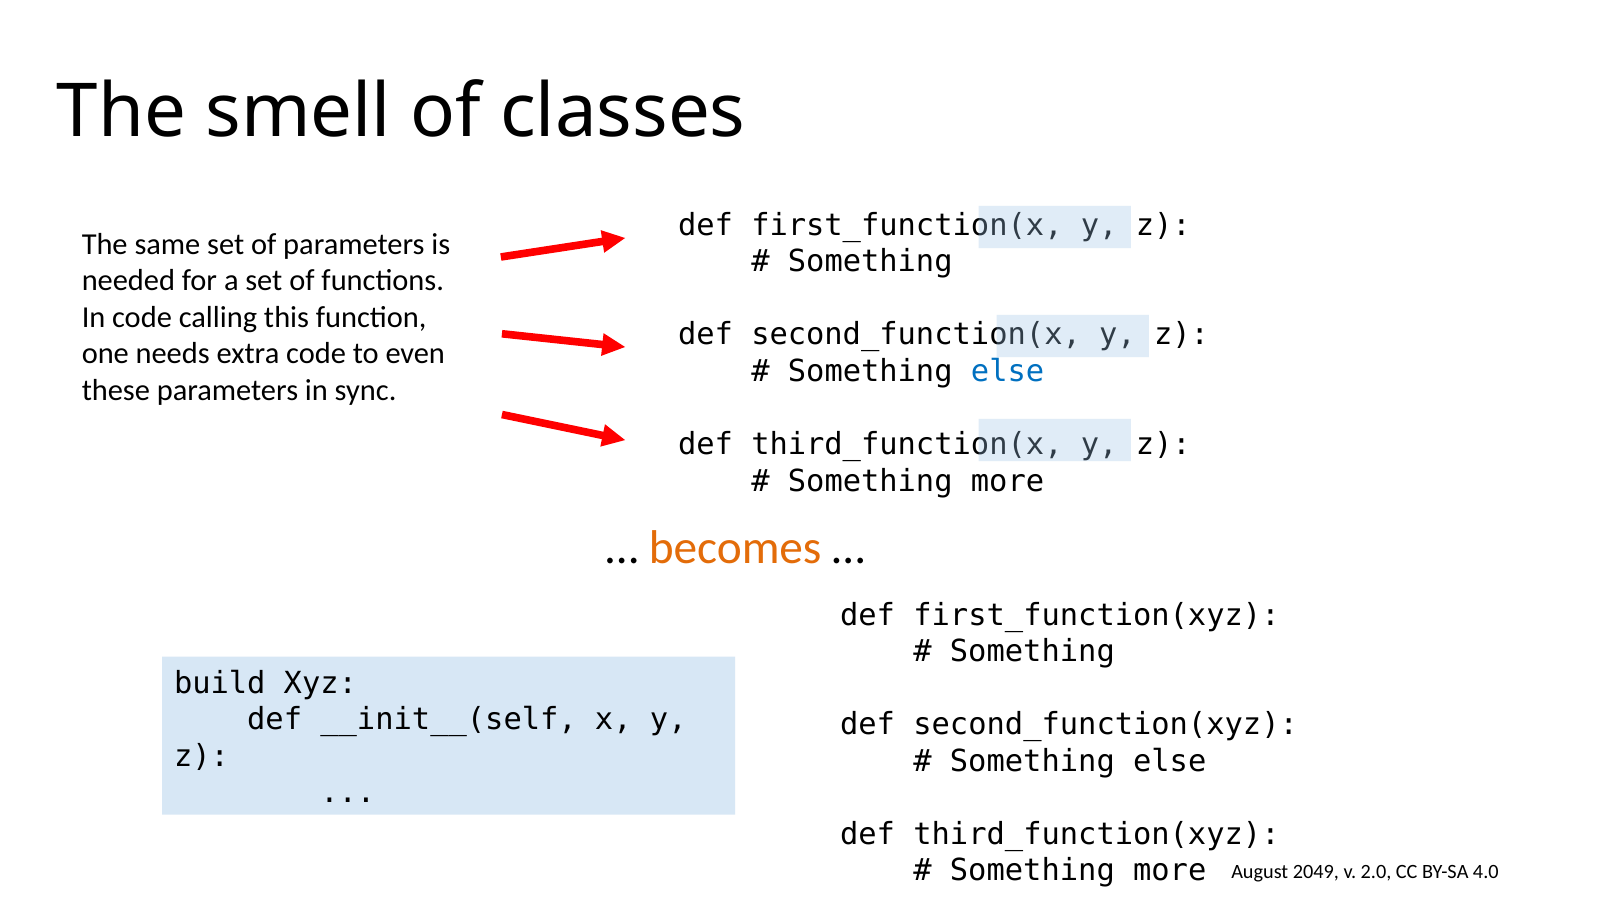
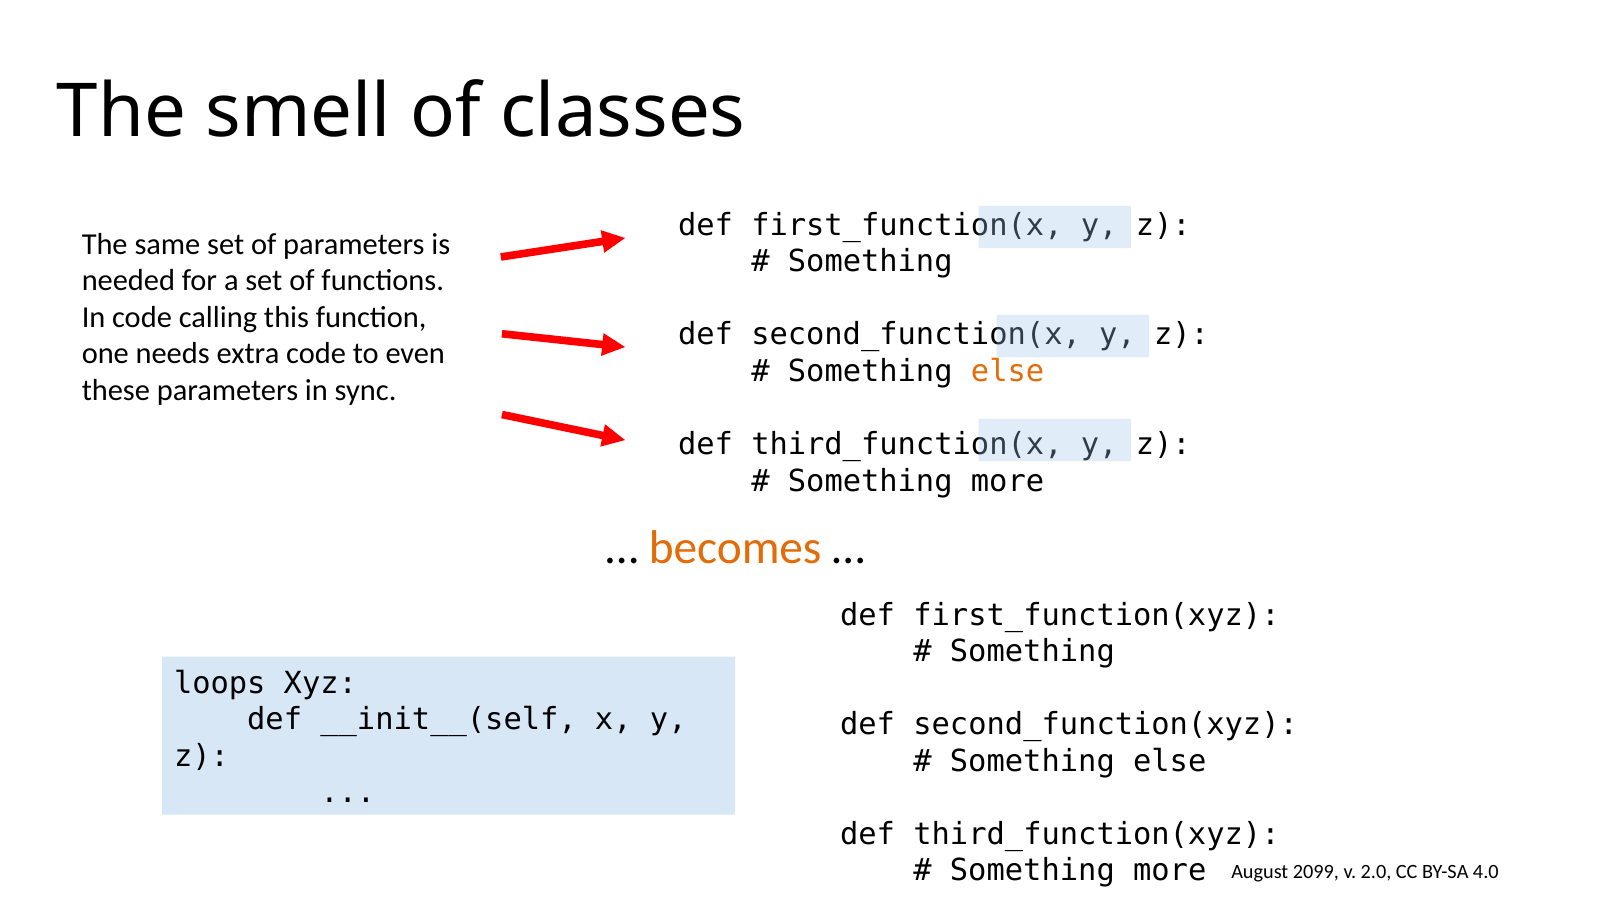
else colour: blue -> orange (1008, 371)
build: build -> loops (220, 683)
2049: 2049 -> 2099 (1316, 872)
